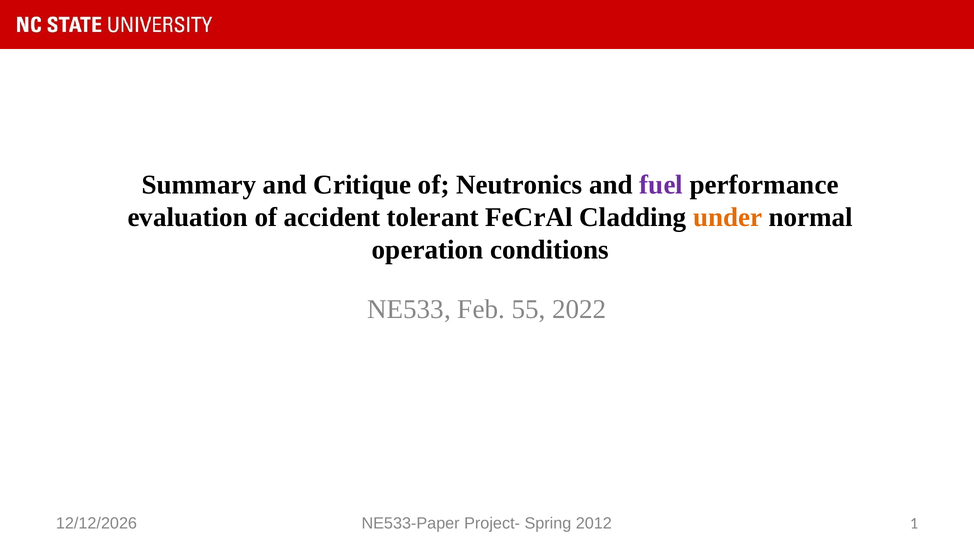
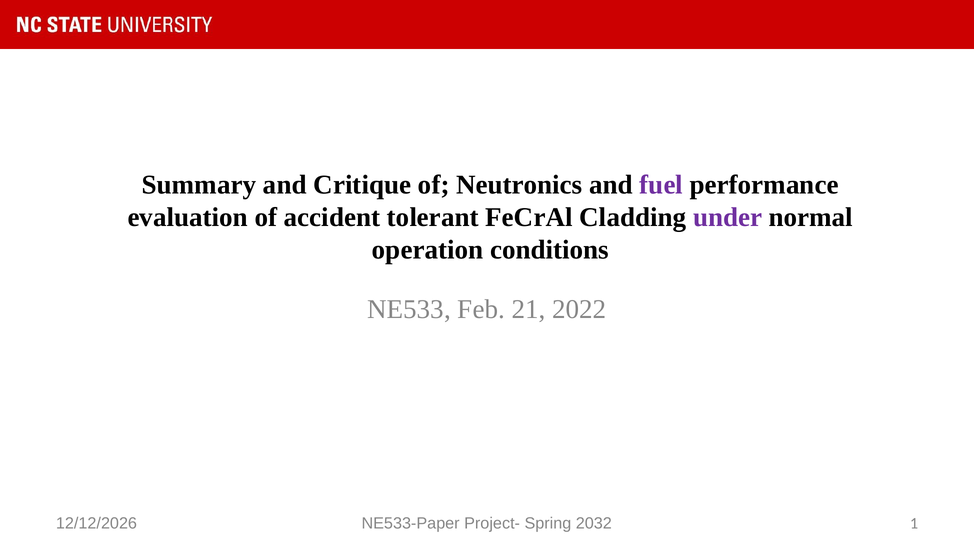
under colour: orange -> purple (728, 217)
55: 55 -> 21 (529, 309)
2012: 2012 -> 2032 (594, 523)
